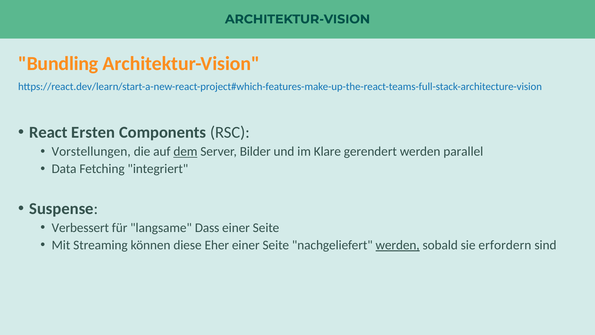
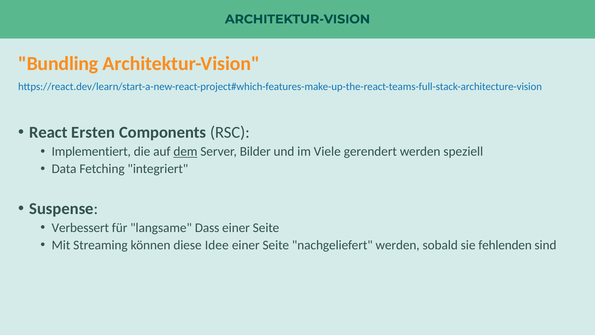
Vorstellungen: Vorstellungen -> Implementiert (91, 151)
Klare: Klare -> Viele (327, 151)
parallel: parallel -> speziell (463, 151)
Eher: Eher -> Idee (217, 245)
werden underline: present -> none (398, 245)
erfordern: erfordern -> fehlenden (505, 245)
